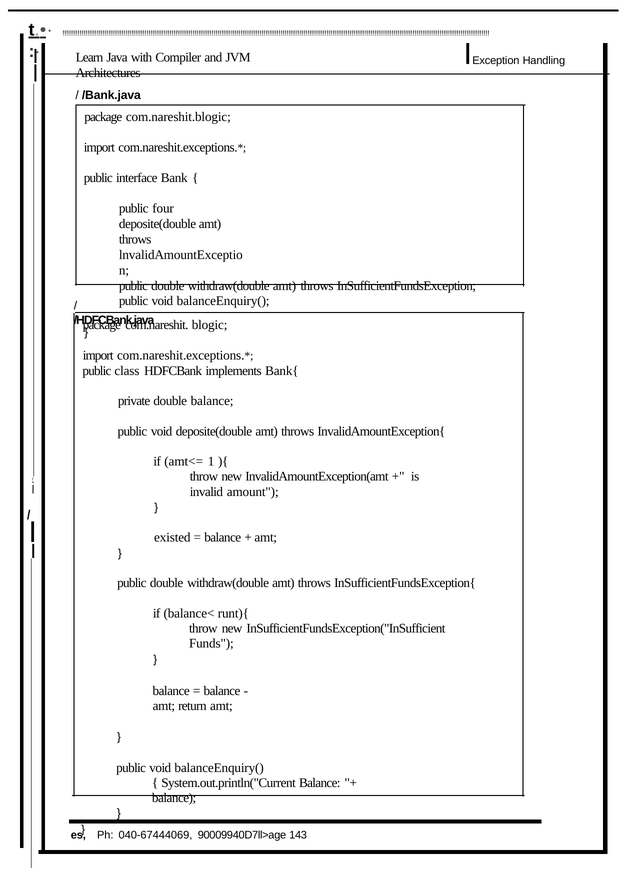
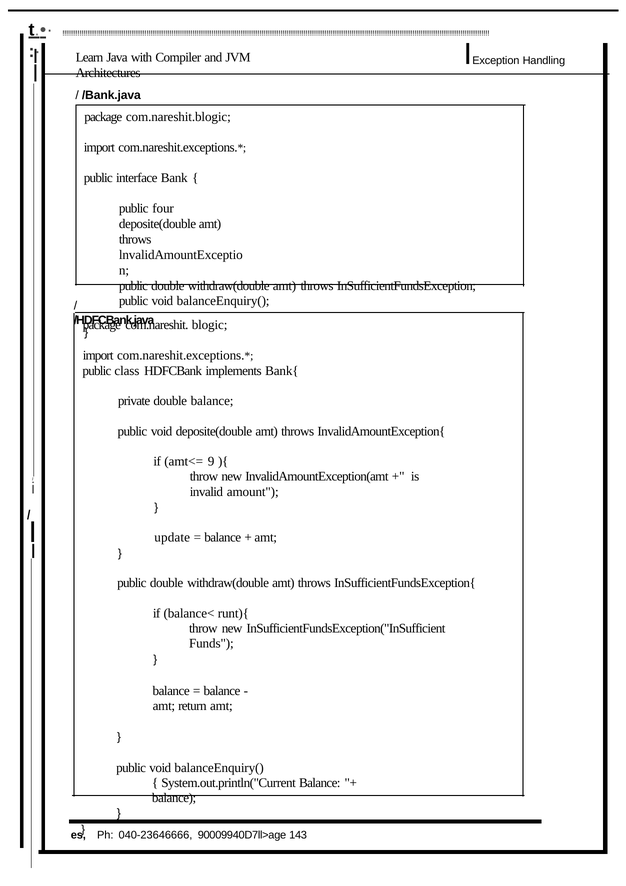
1: 1 -> 9 (211, 461)
existed: existed -> update (172, 537)
040-67444069: 040-67444069 -> 040-23646666 (155, 835)
